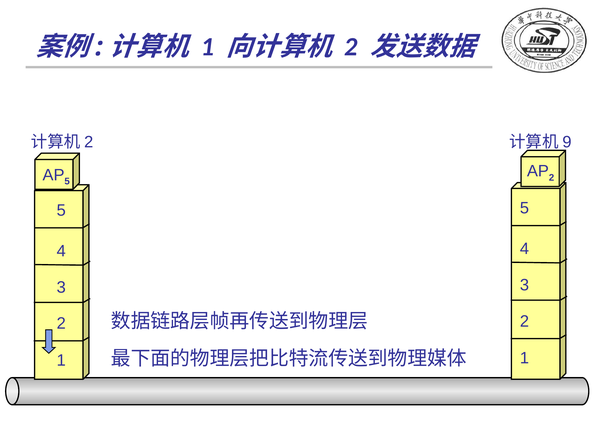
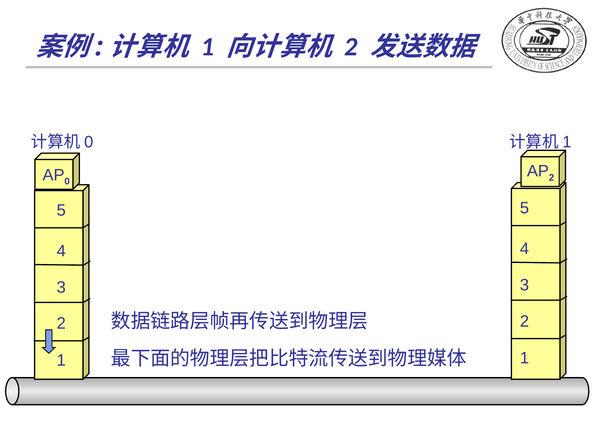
2: 2 -> 0 (89, 142)
9: 9 -> 1 (567, 142)
5: 5 -> 0 (67, 181)
